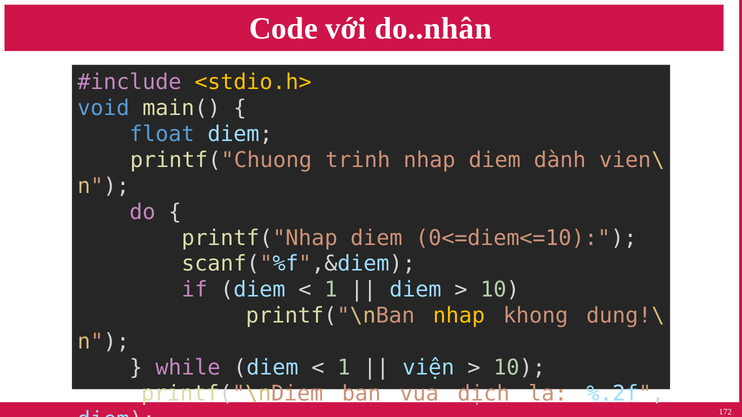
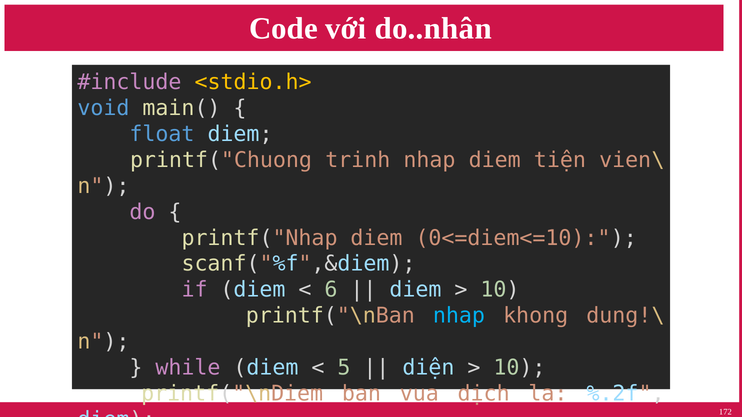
dành: dành -> tiện (560, 160)
1: 1 -> 6 (331, 290)
nhap colour: yellow -> light blue (459, 316)
1: 1 -> 5 (344, 368)
viện: viện -> diện (428, 368)
